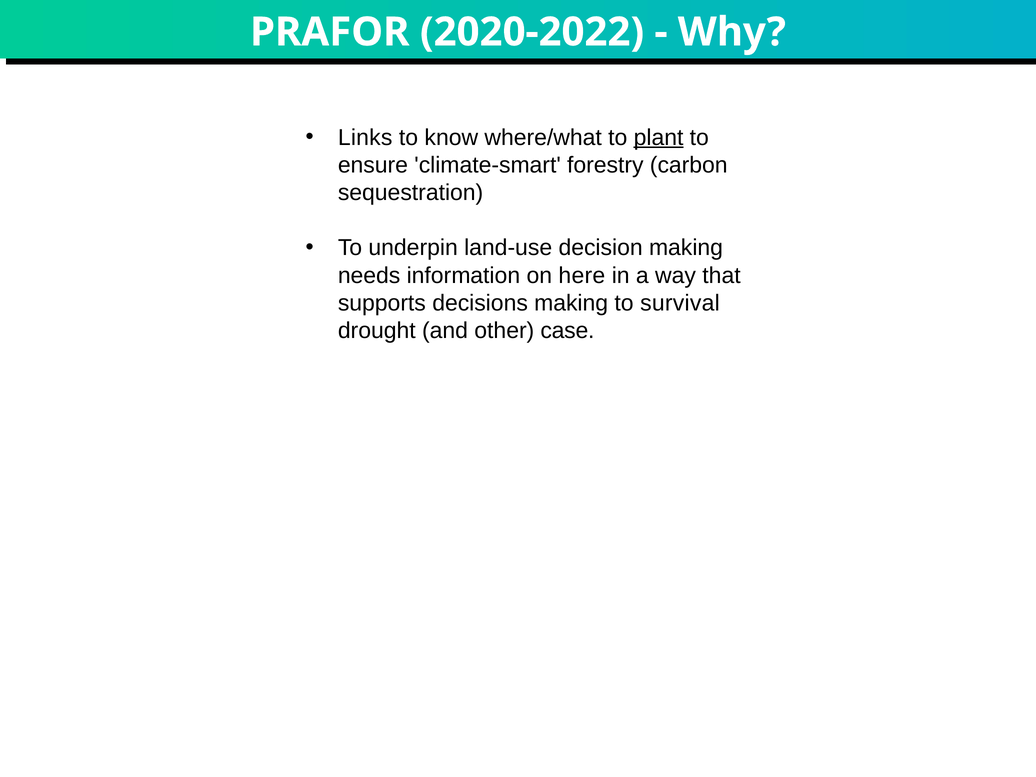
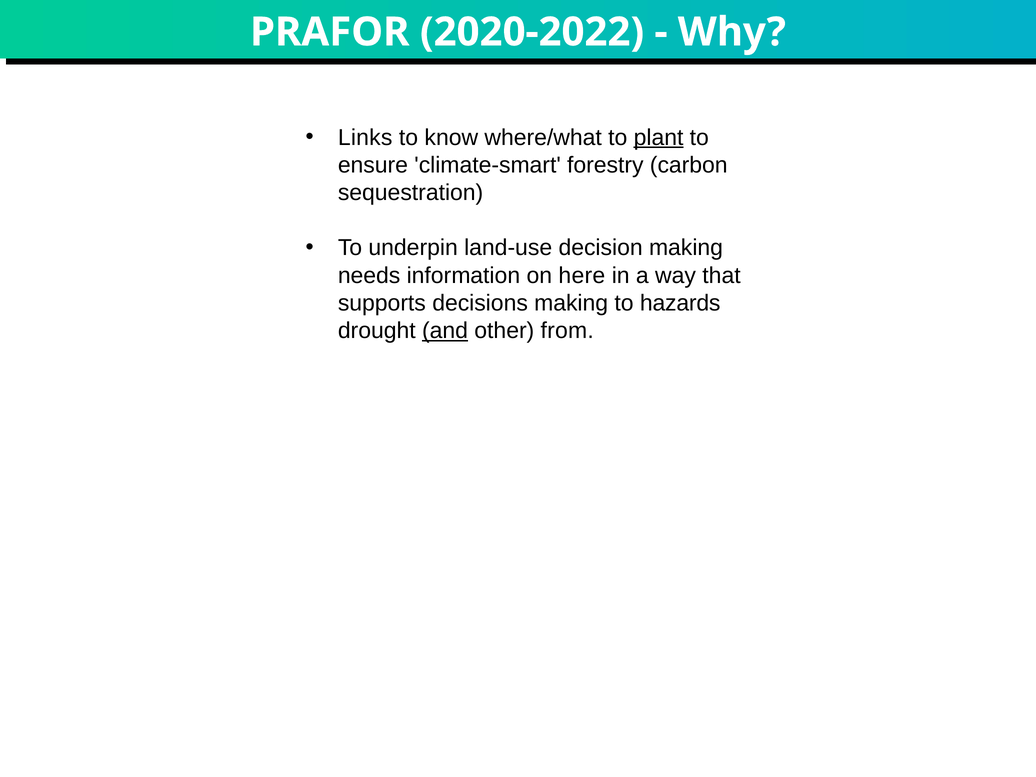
survival: survival -> hazards (680, 303)
and underline: none -> present (445, 331)
case: case -> from (567, 331)
